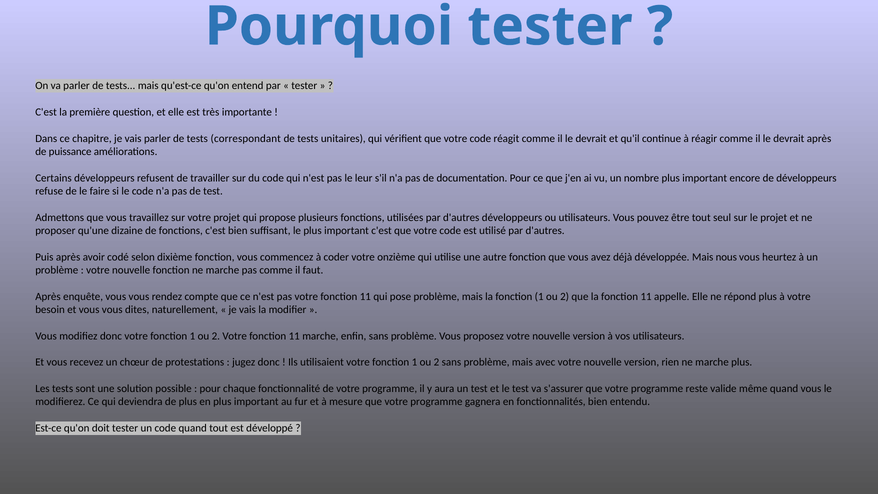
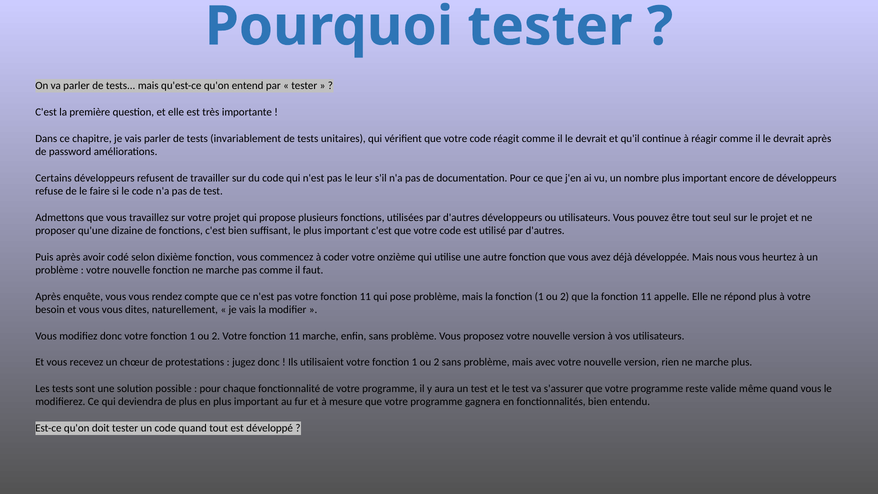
correspondant: correspondant -> invariablement (246, 138)
puissance: puissance -> password (70, 152)
